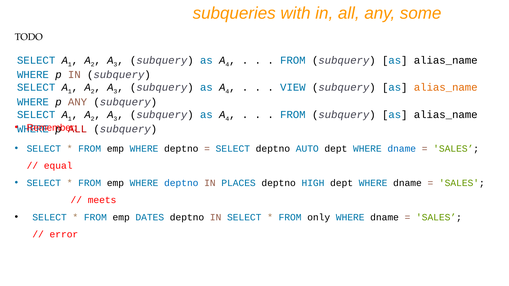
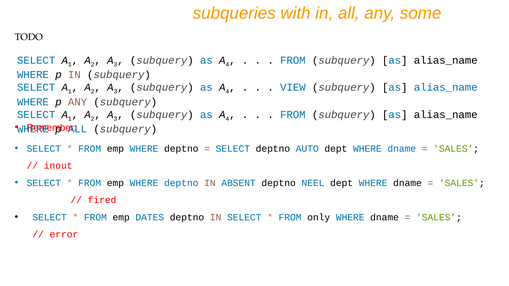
alias_name colour: orange -> blue (446, 88)
ALL colour: red -> blue (78, 129)
equal: equal -> inout (58, 166)
PLACES: PLACES -> ABSENT (239, 183)
HIGH: HIGH -> NEEL (313, 183)
meets: meets -> fired (102, 200)
